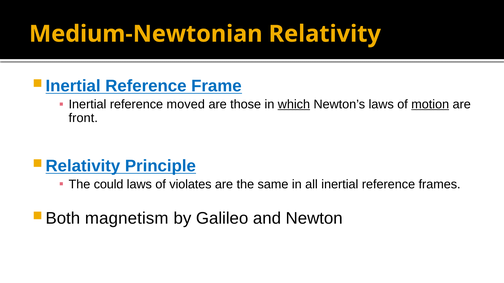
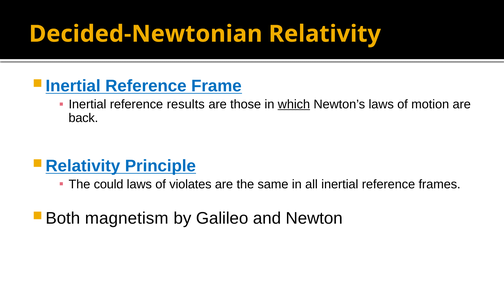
Medium-Newtonian: Medium-Newtonian -> Decided-Newtonian (146, 34)
moved: moved -> results (186, 105)
motion underline: present -> none (430, 105)
front: front -> back (83, 118)
